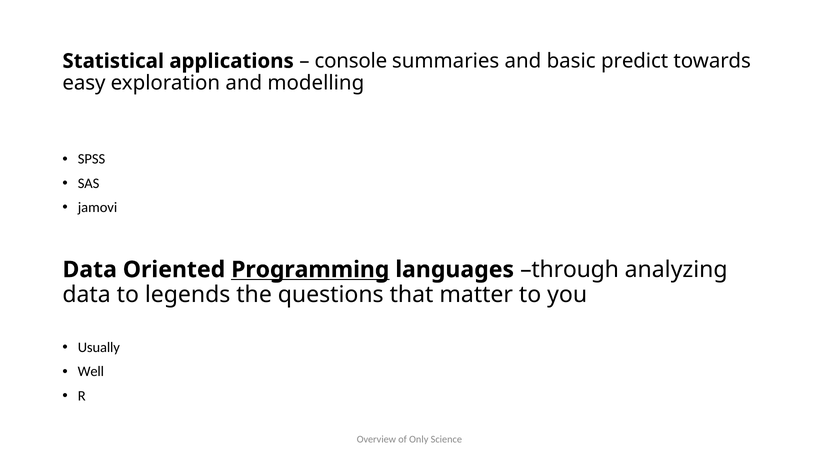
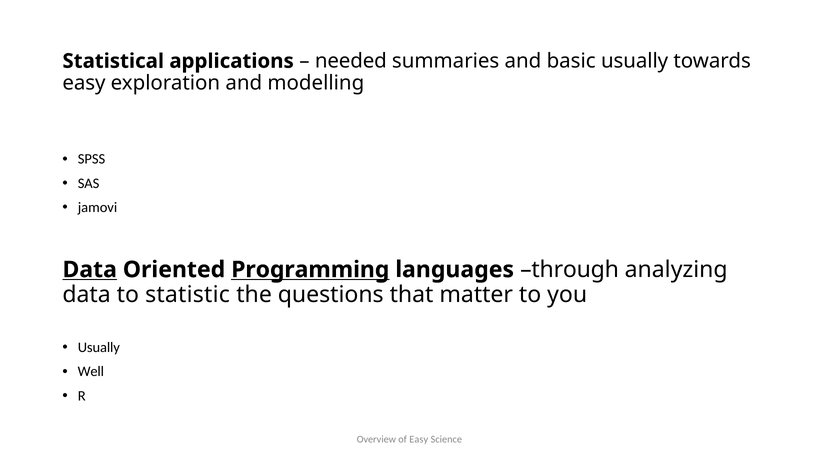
console: console -> needed (351, 61)
basic predict: predict -> usually (635, 61)
Data underline: none -> present (90, 270)
legends: legends -> statistic (188, 295)
of Only: Only -> Easy (419, 440)
